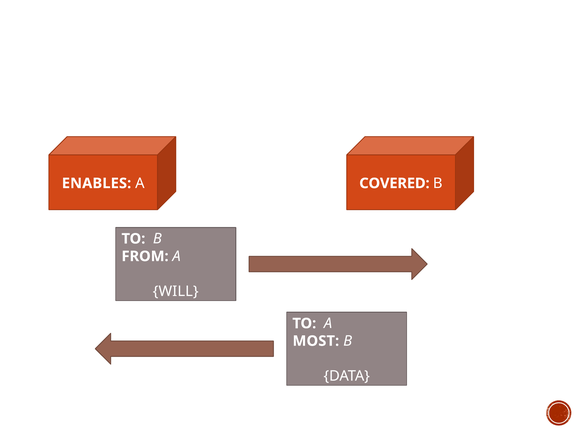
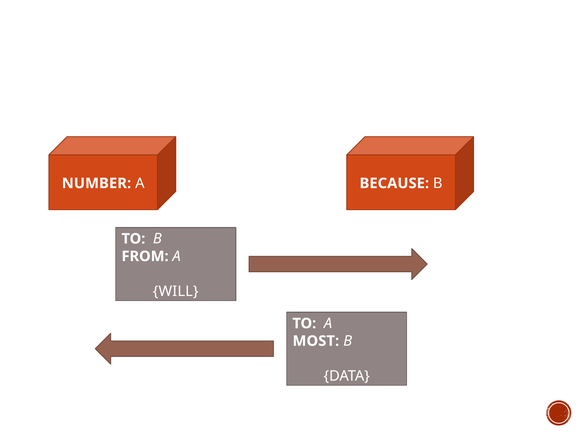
ENABLES: ENABLES -> NUMBER (97, 184)
COVERED: COVERED -> BECAUSE (394, 184)
